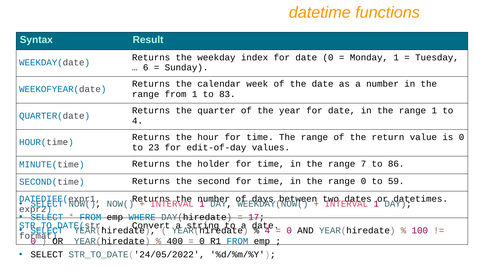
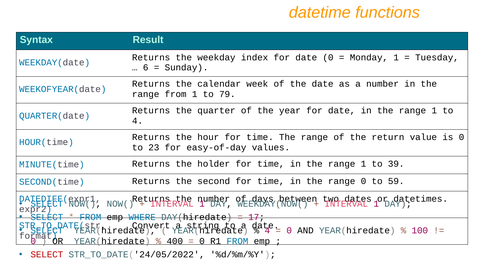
83: 83 -> 79 (227, 94)
edit-of-day: edit-of-day -> easy-of-day (216, 148)
7: 7 -> 1 (363, 164)
86: 86 -> 39 (396, 164)
SELECT colour: black -> red (47, 255)
